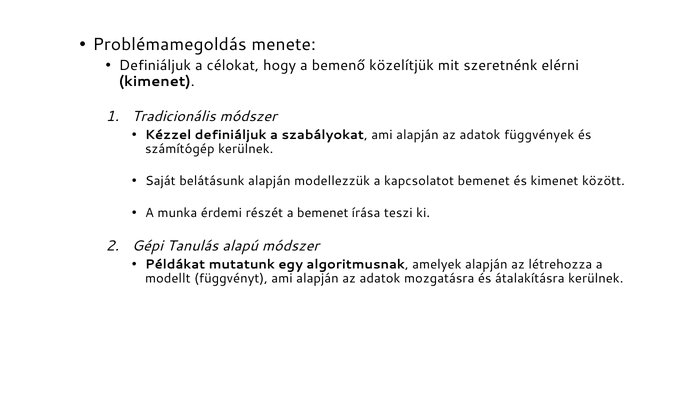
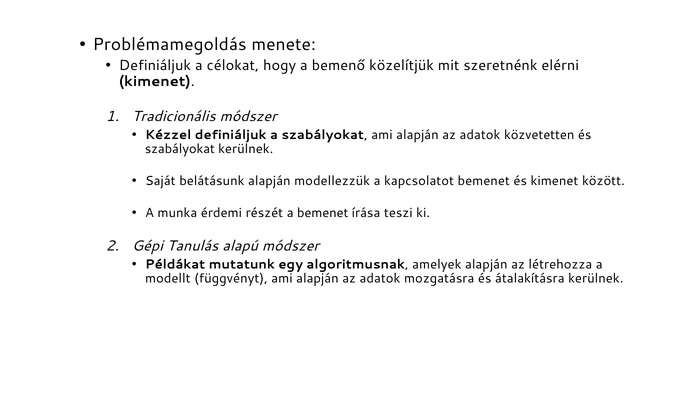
függvények: függvények -> közvetetten (539, 135)
számítógép: számítógép -> szabályokat (180, 149)
